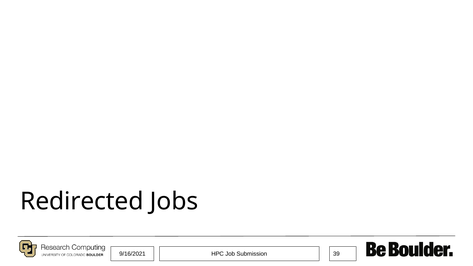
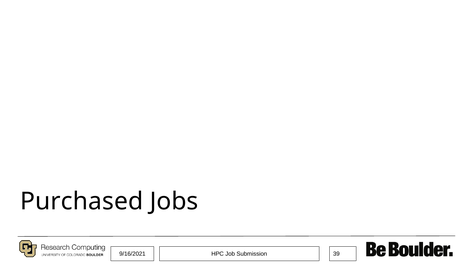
Redirected: Redirected -> Purchased (82, 201)
